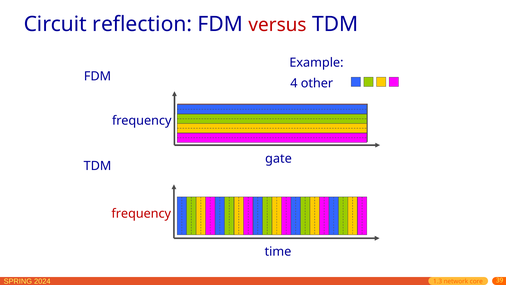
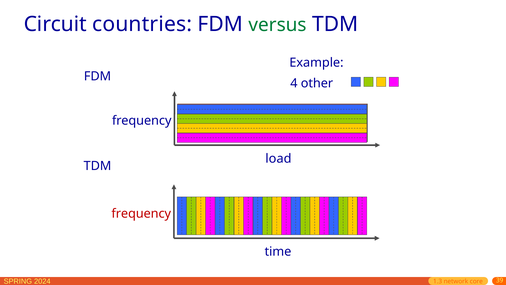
reflection: reflection -> countries (142, 24)
versus colour: red -> green (278, 25)
gate: gate -> load (278, 158)
